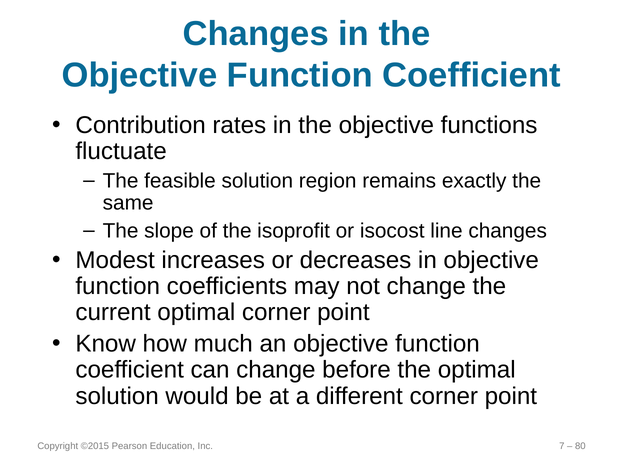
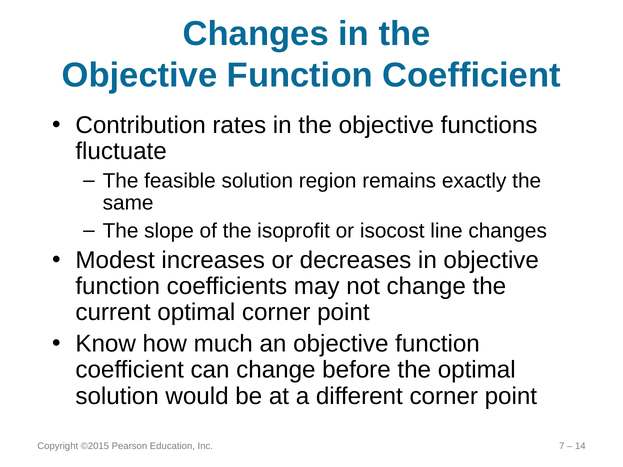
80: 80 -> 14 (580, 446)
